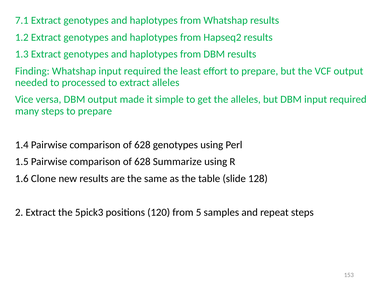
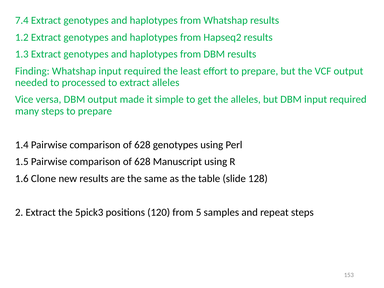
7.1: 7.1 -> 7.4 (22, 20)
Summarize: Summarize -> Manuscript (177, 162)
